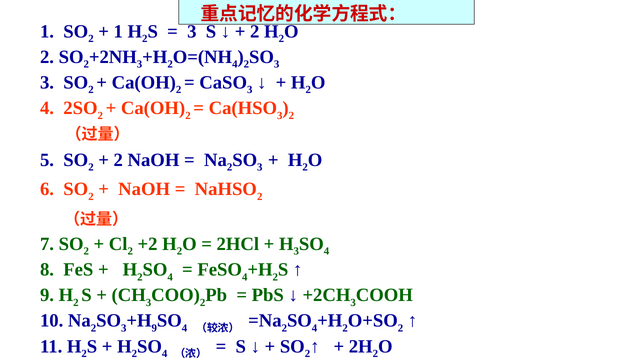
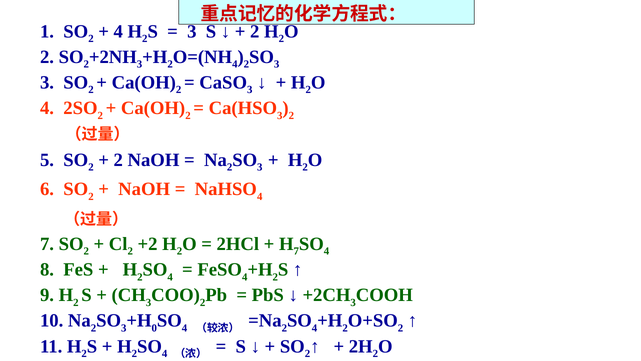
1: 1 -> 4 (118, 31)
2: 2 -> 4 (260, 196)
3: 3 -> 7 (296, 251)
9: 9 -> 0 (154, 328)
